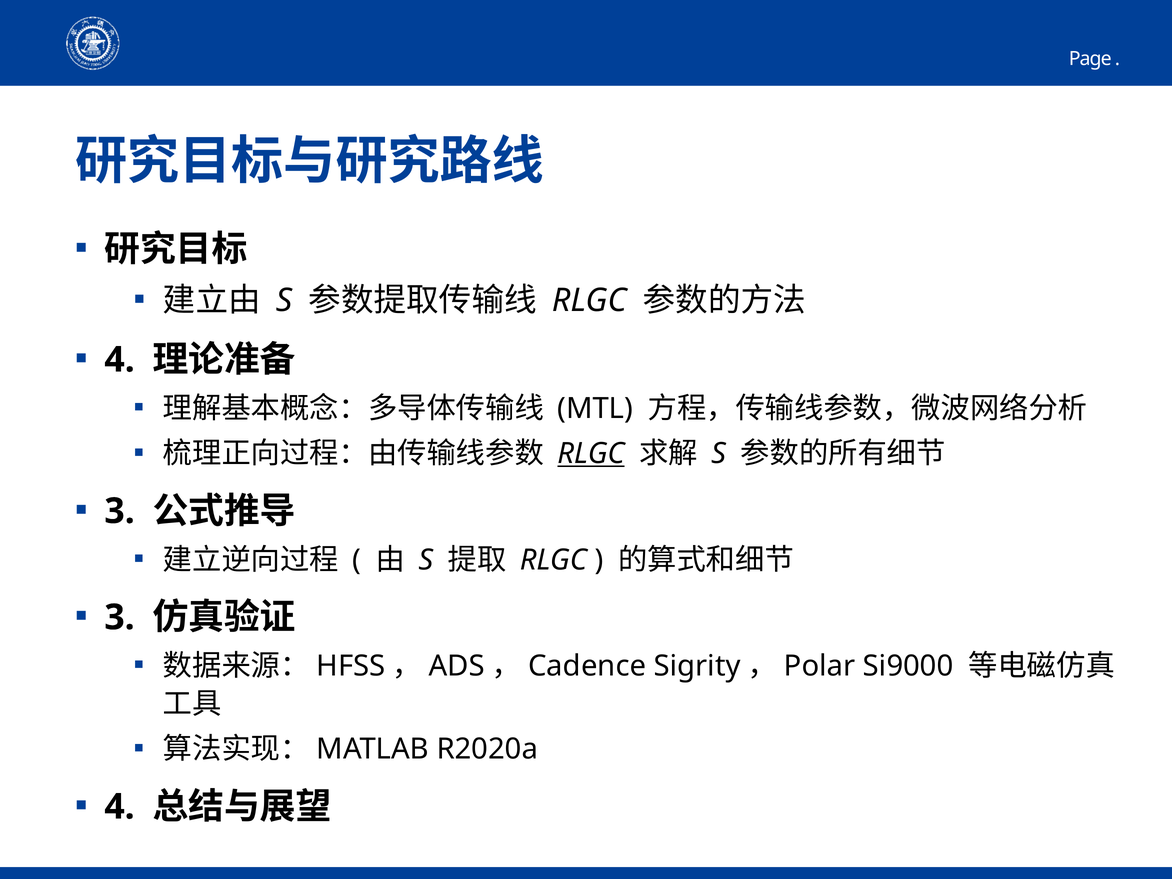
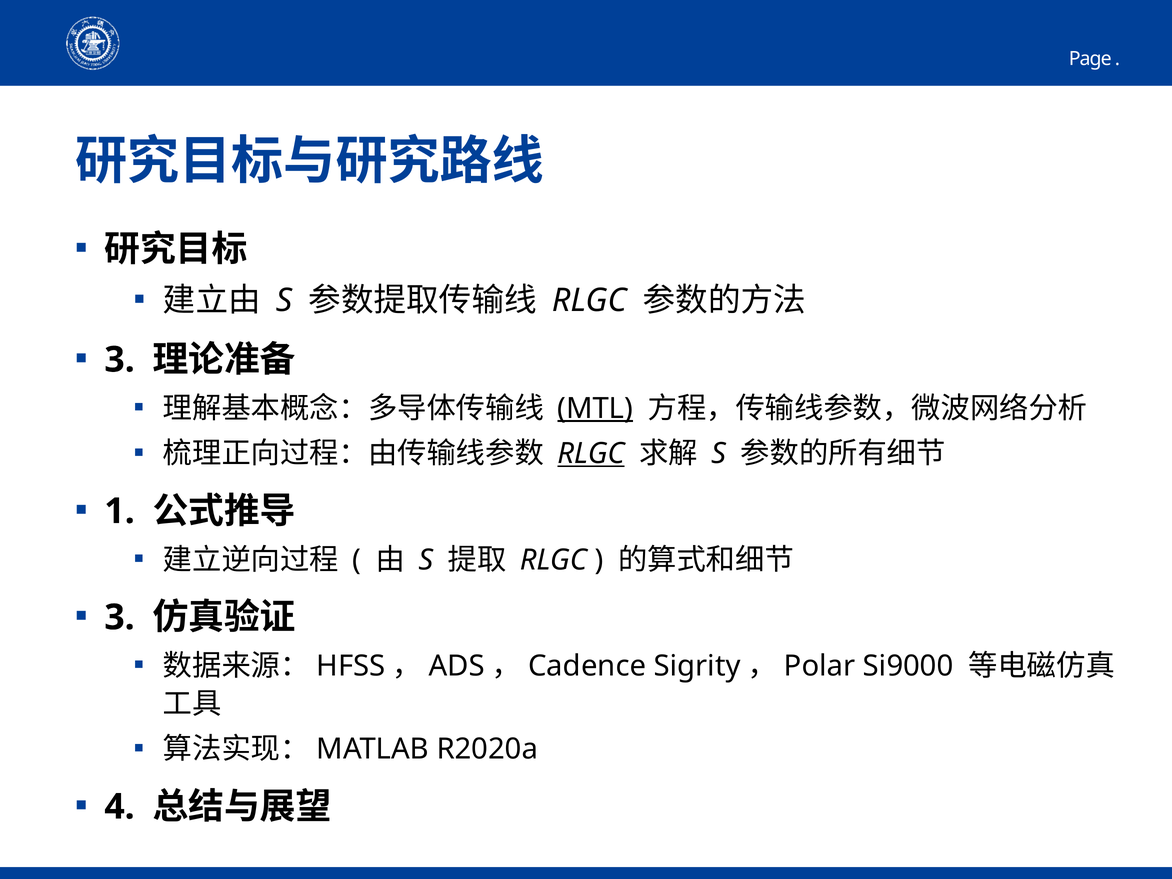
4: 4 -> 3 (120, 360)
MTL underline: none -> present (595, 408)
3: 3 -> 1 (120, 511)
